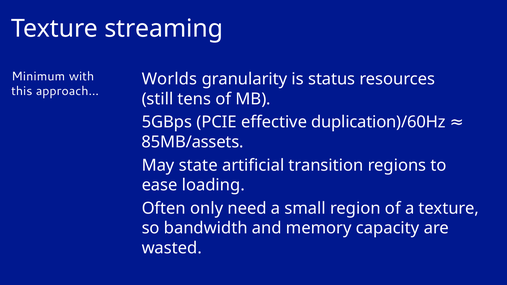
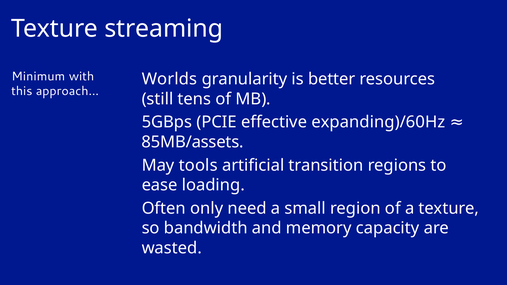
status: status -> better (332, 79)
duplication)/60Hz: duplication)/60Hz -> expanding)/60Hz (378, 122)
state: state -> tools (198, 165)
